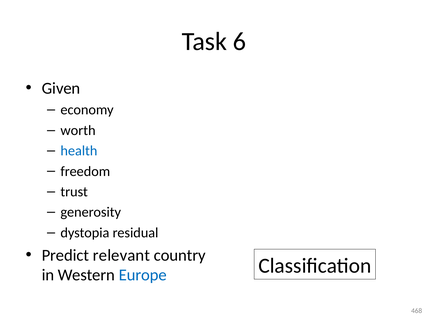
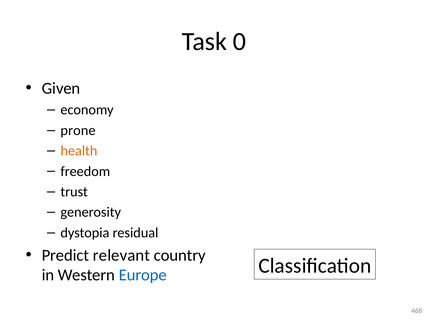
6: 6 -> 0 (240, 41)
worth: worth -> prone (78, 130)
health colour: blue -> orange (79, 151)
